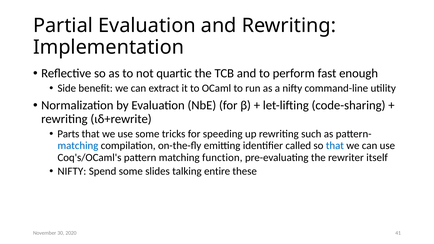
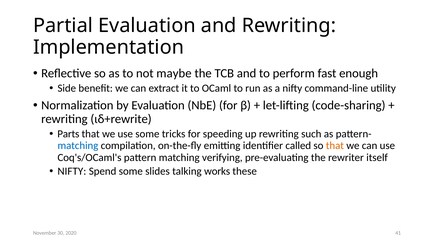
quartic: quartic -> maybe (174, 73)
that colour: blue -> orange (335, 146)
function: function -> verifying (222, 158)
entire: entire -> works (217, 171)
